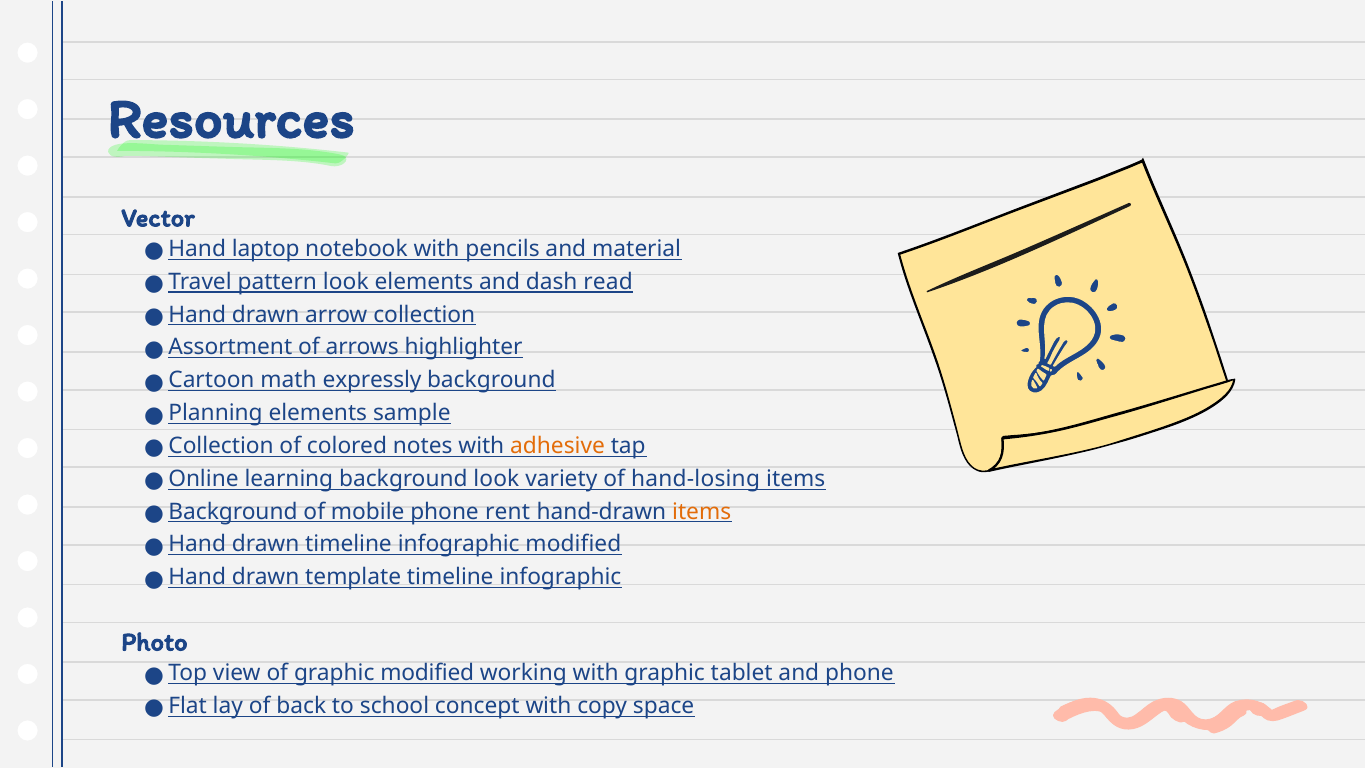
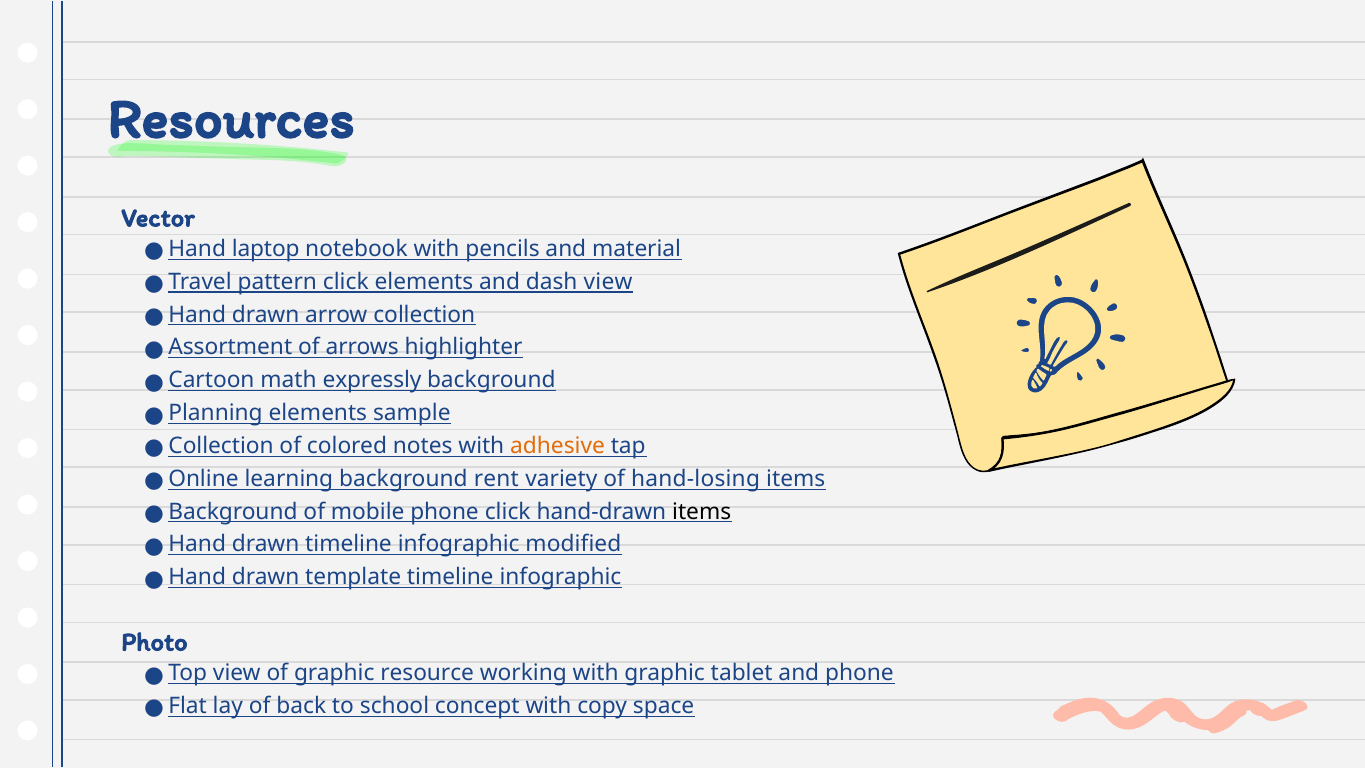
pattern look: look -> click (346, 282)
dash read: read -> view (608, 282)
background look: look -> rent (496, 479)
phone rent: rent -> click (508, 511)
items colour: orange -> black (702, 511)
graphic modified: modified -> resource (427, 673)
